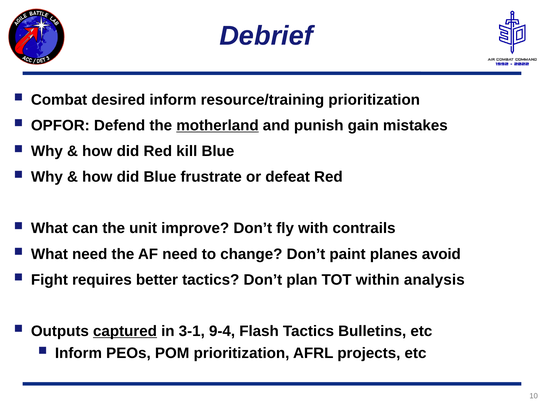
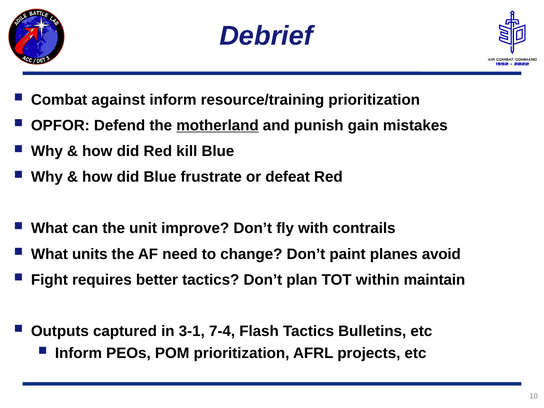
desired: desired -> against (118, 100)
What need: need -> units (90, 254)
analysis: analysis -> maintain (434, 280)
captured underline: present -> none (125, 331)
9-4: 9-4 -> 7-4 (222, 331)
